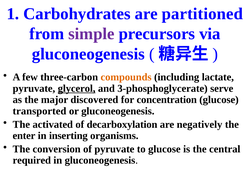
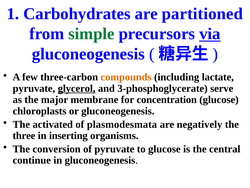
simple colour: purple -> green (91, 34)
via underline: none -> present (210, 34)
discovered: discovered -> membrane (94, 99)
transported: transported -> chloroplasts (40, 111)
decarboxylation: decarboxylation -> plasmodesmata (122, 124)
enter: enter -> three (24, 135)
required: required -> continue (32, 160)
